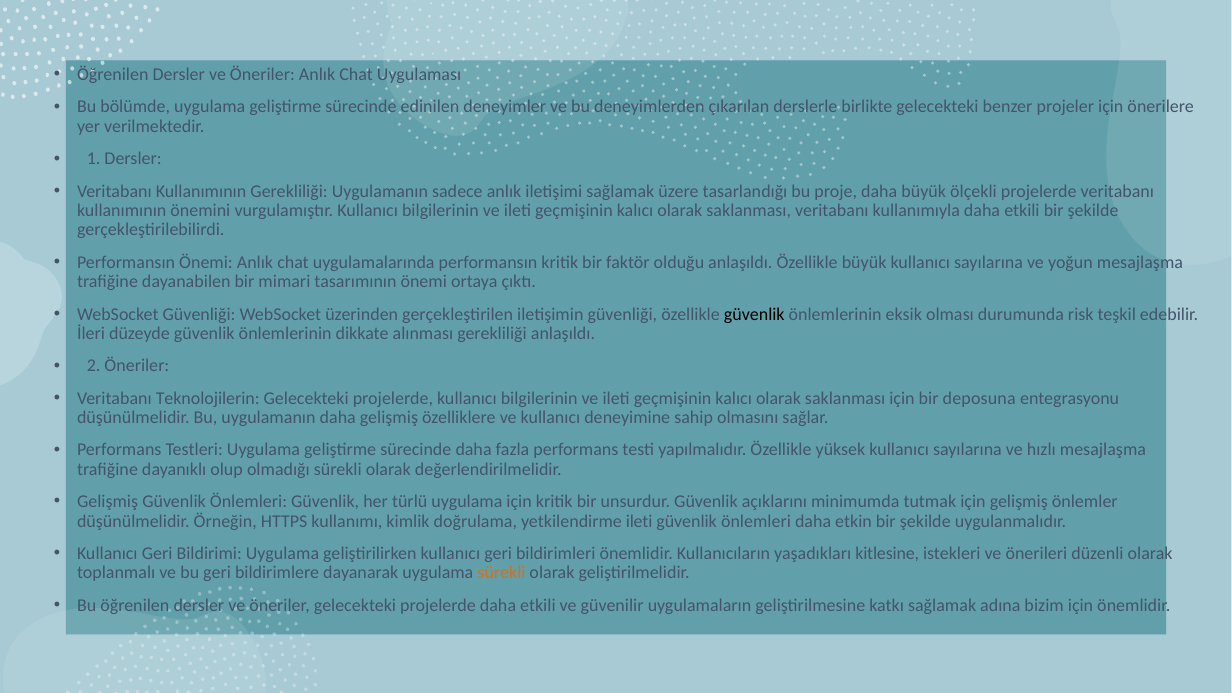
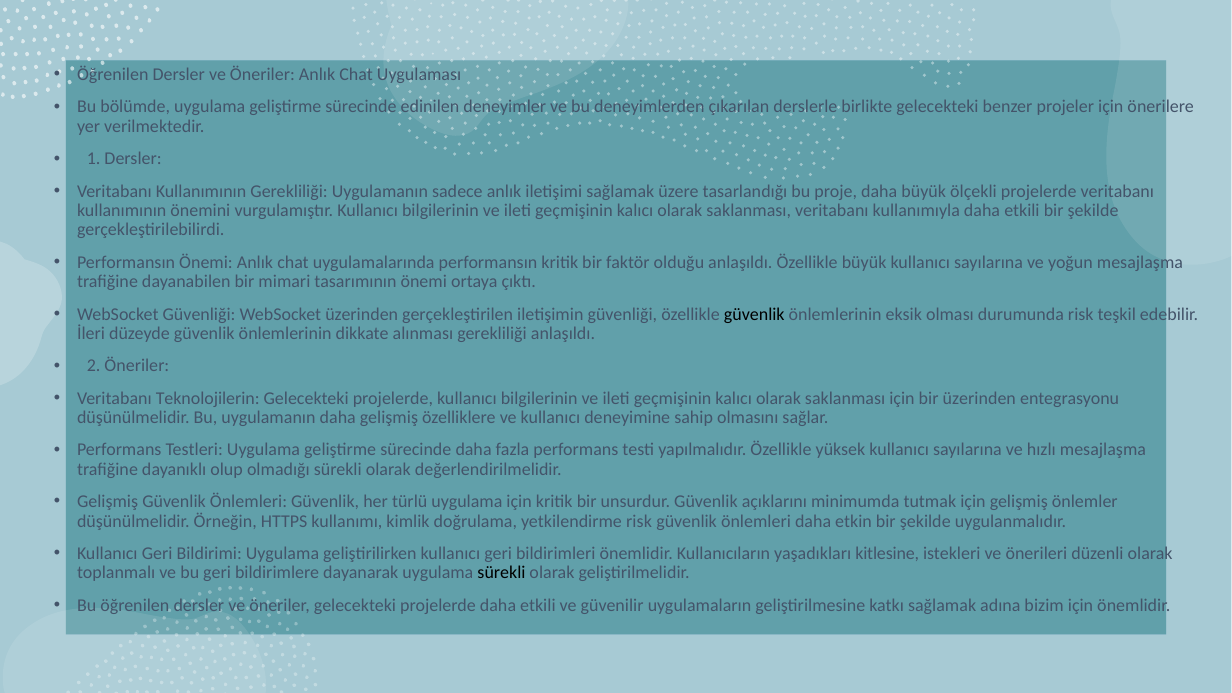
bir deposuna: deposuna -> üzerinden (979, 398)
yetkilendirme ileti: ileti -> risk (639, 521)
sürekli colour: orange -> black (501, 573)
